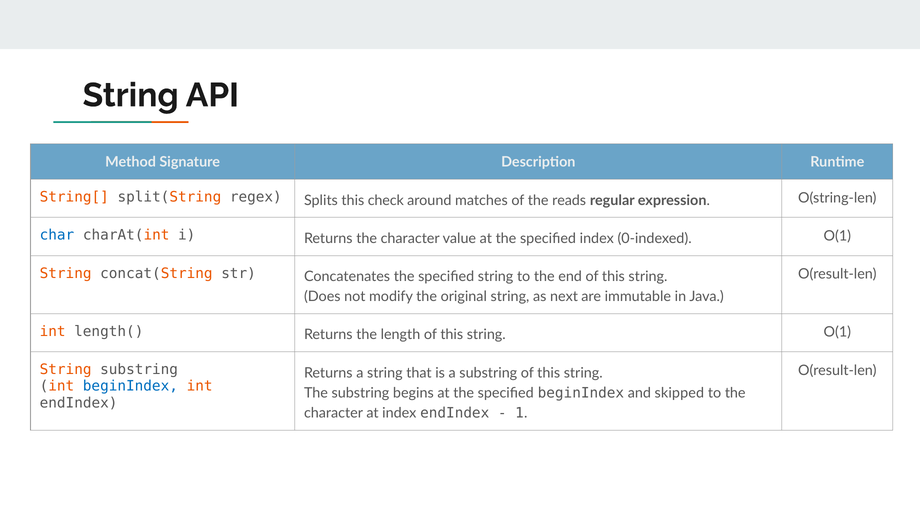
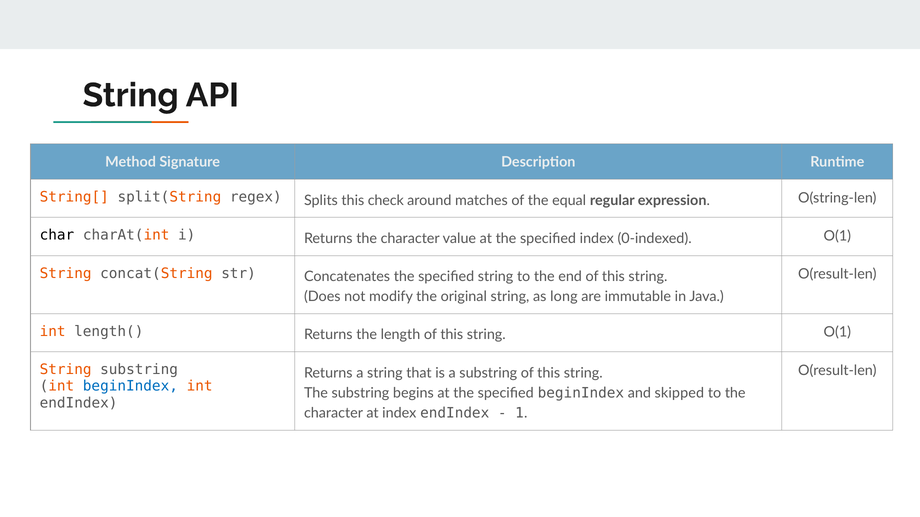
reads: reads -> equal (569, 201)
char colour: blue -> black (57, 235)
next: next -> long (564, 297)
